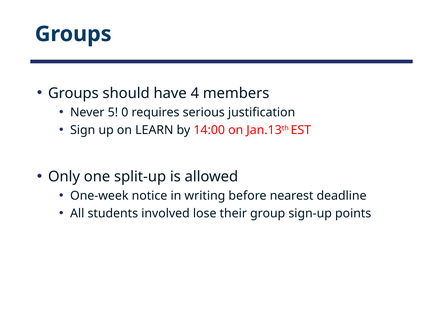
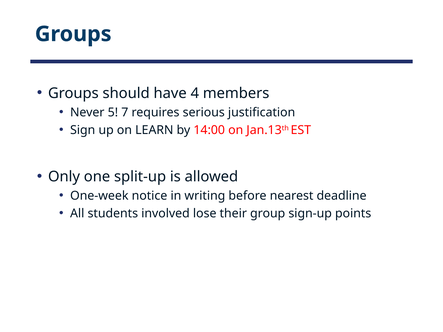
0: 0 -> 7 (125, 112)
